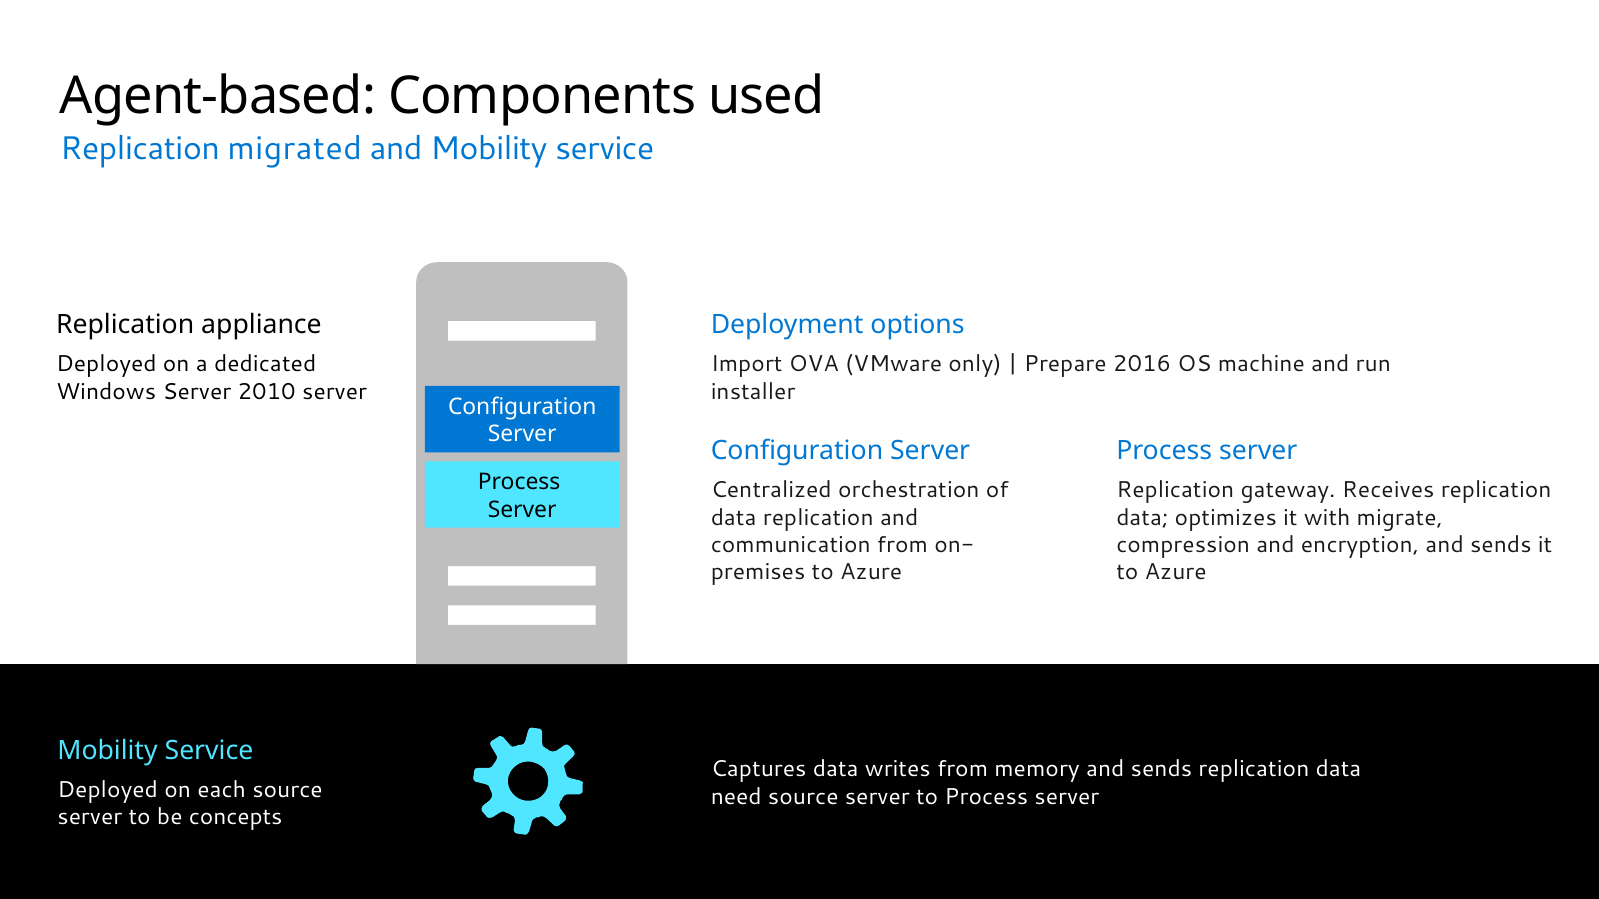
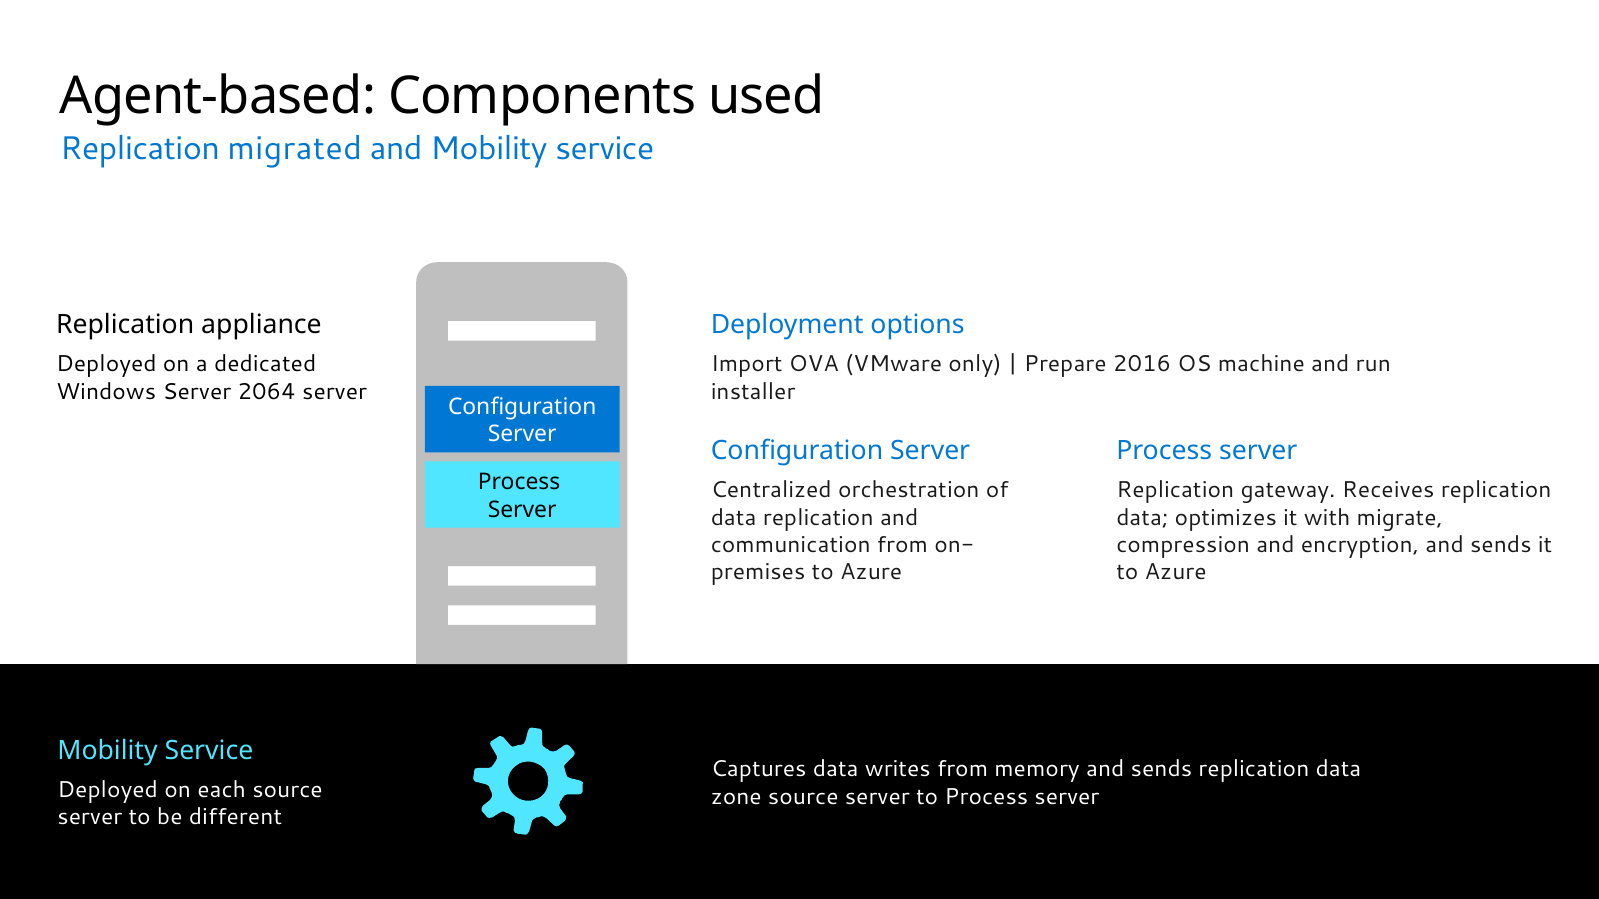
2010: 2010 -> 2064 (267, 392)
need: need -> zone (736, 797)
concepts: concepts -> different (236, 818)
